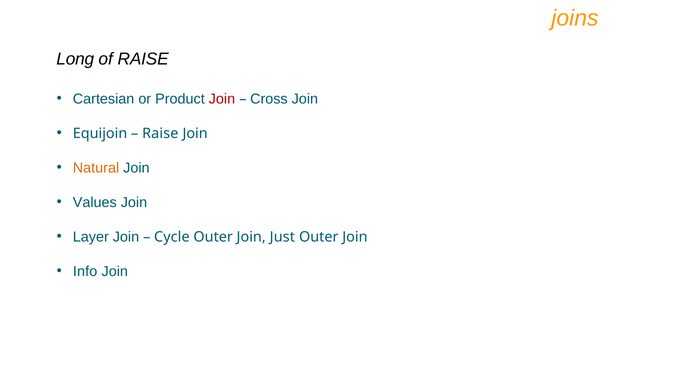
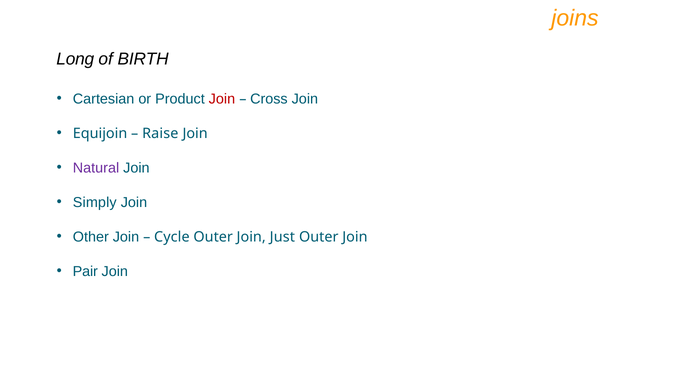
of RAISE: RAISE -> BIRTH (143, 59)
Natural colour: orange -> purple (96, 168)
Values: Values -> Simply (95, 203)
Layer: Layer -> Other (91, 237)
Info: Info -> Pair (85, 272)
